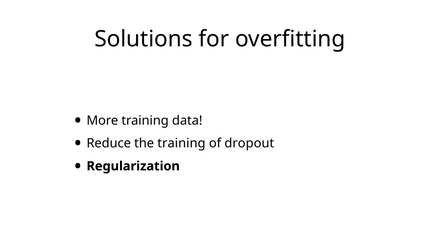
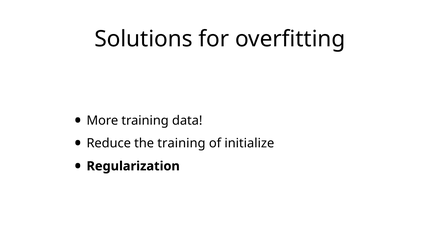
dropout: dropout -> initialize (249, 143)
